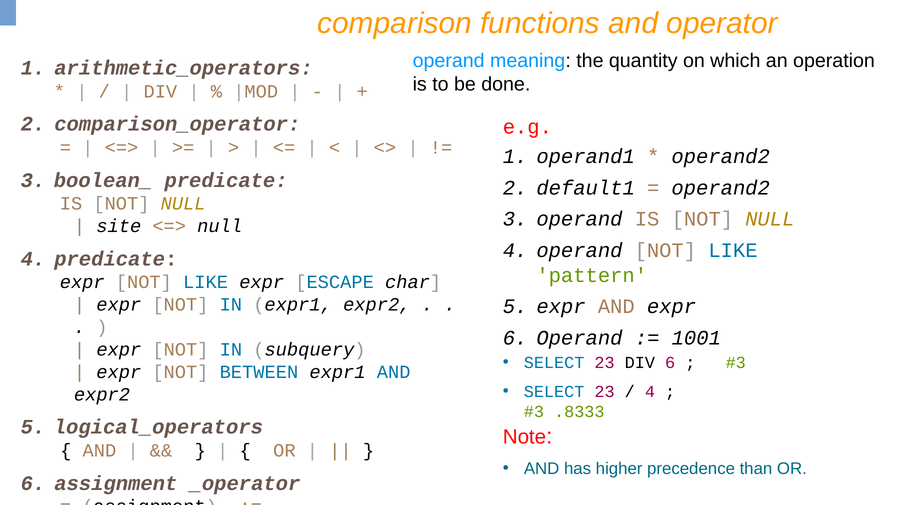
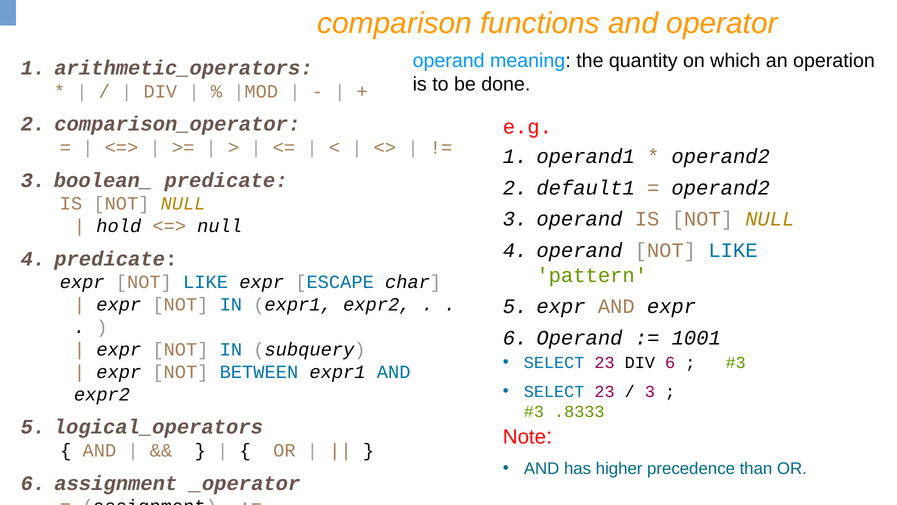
site: site -> hold (119, 226)
4: 4 -> 3 (650, 391)
